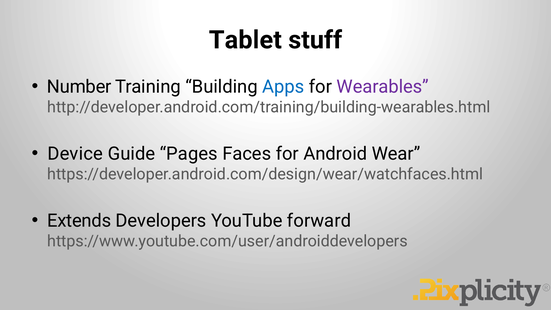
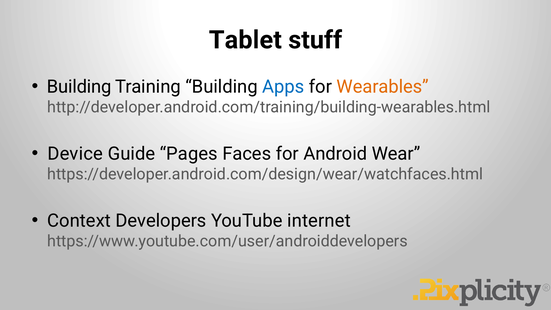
Number: Number -> Building (79, 87)
Wearables colour: purple -> orange (383, 87)
Extends: Extends -> Context (79, 221)
forward: forward -> internet (319, 221)
